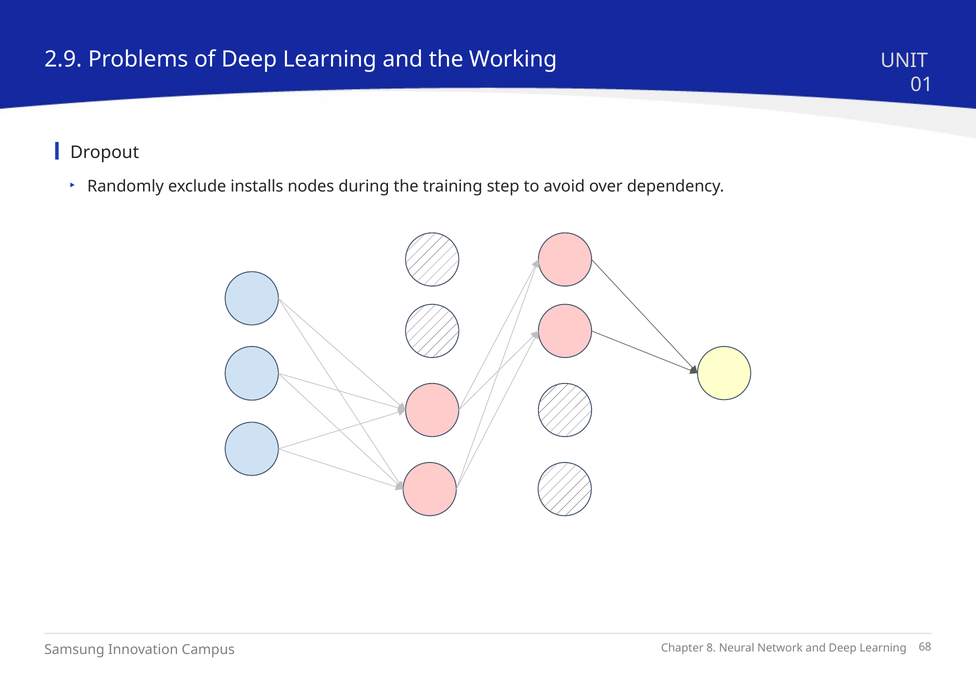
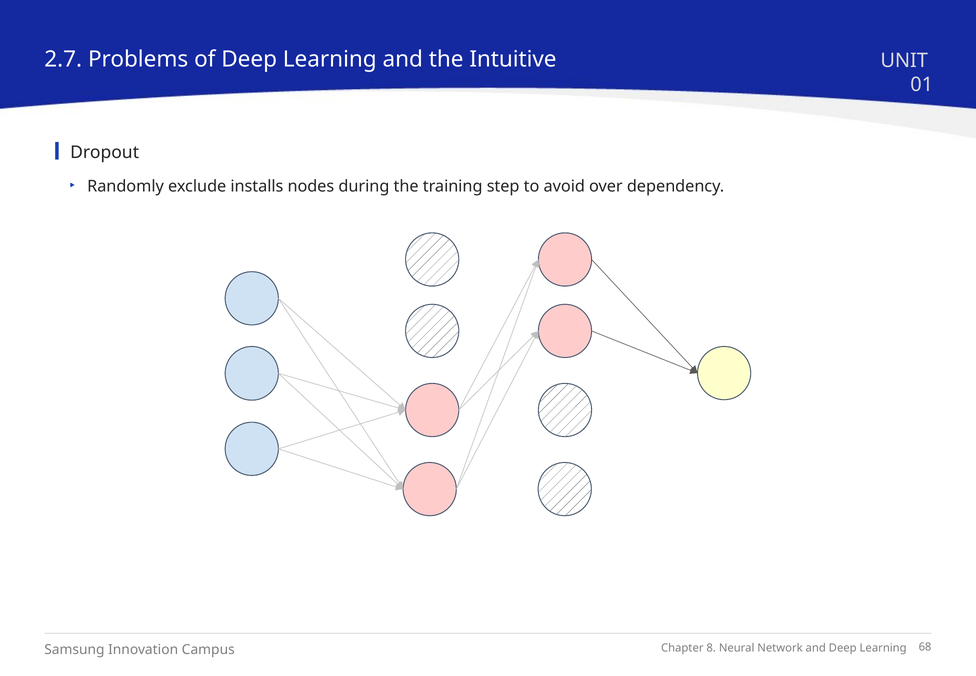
2.9: 2.9 -> 2.7 (63, 59)
Working: Working -> Intuitive (513, 59)
